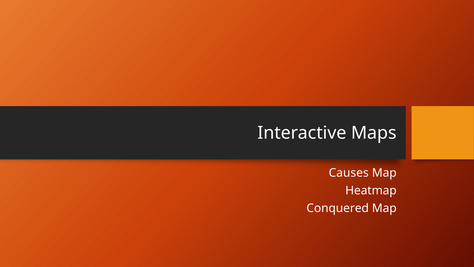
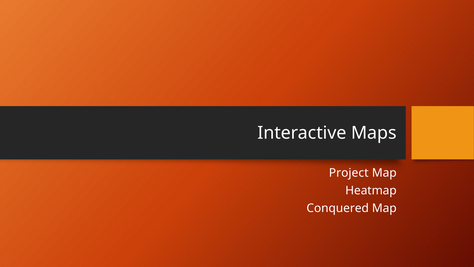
Causes: Causes -> Project (349, 173)
